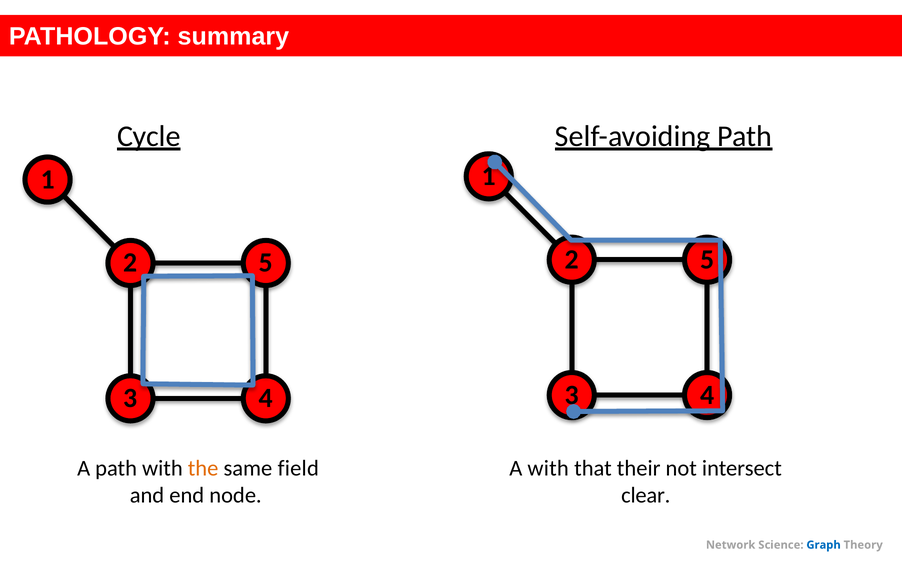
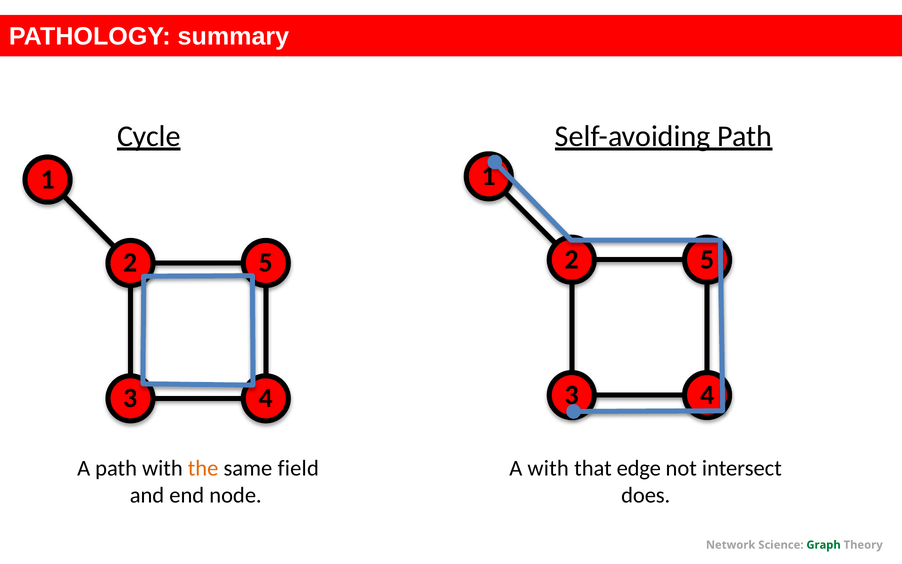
their: their -> edge (639, 468)
clear: clear -> does (646, 495)
Graph colour: blue -> green (824, 545)
